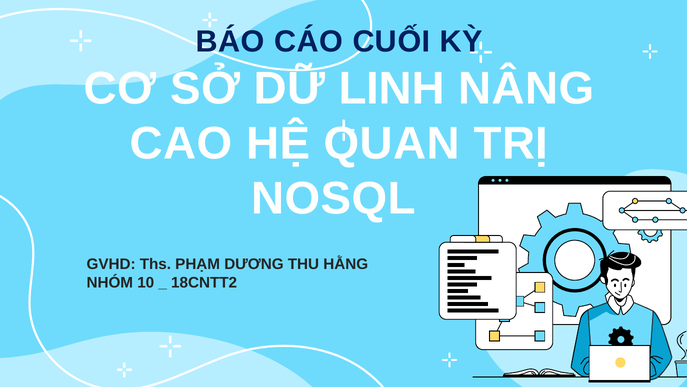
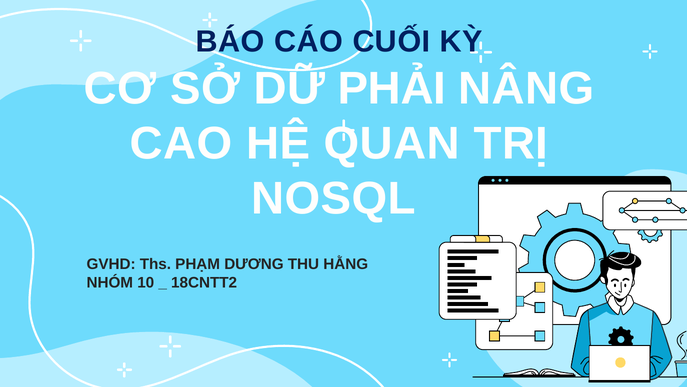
LINH: LINH -> PHẢI (392, 88)
